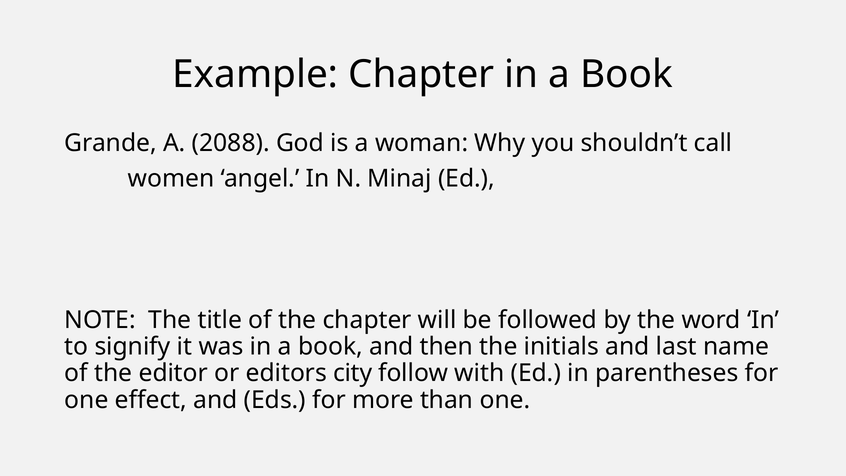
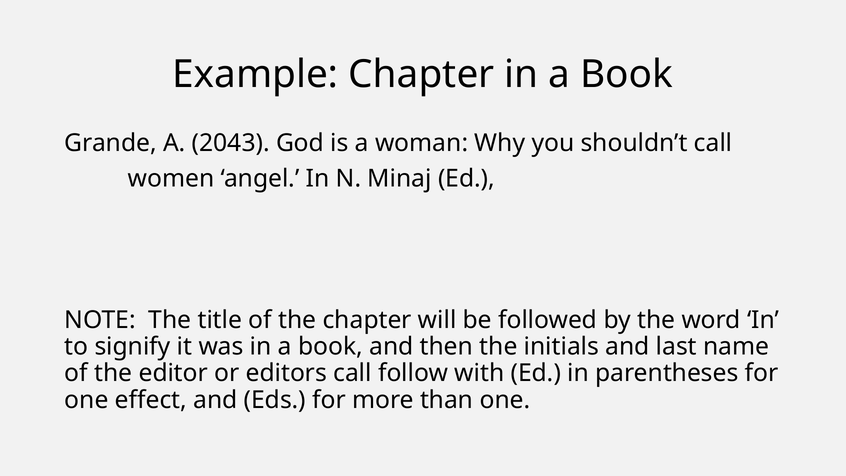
2088: 2088 -> 2043 (231, 143)
editors city: city -> call (353, 373)
